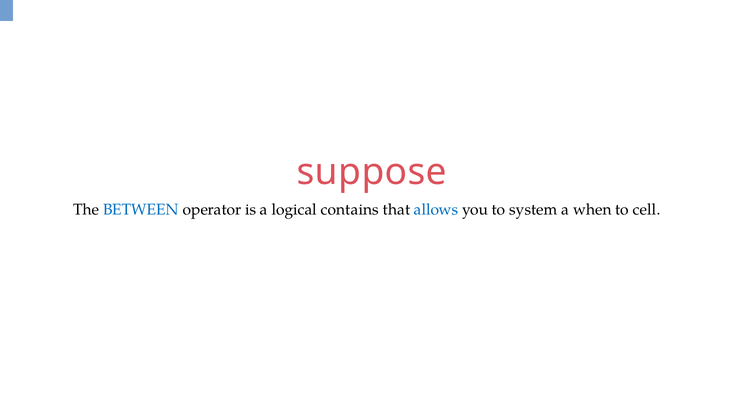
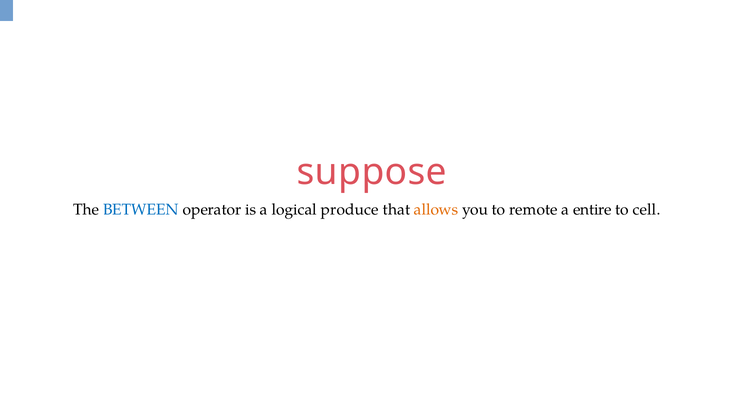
contains: contains -> produce (350, 209)
allows colour: blue -> orange (436, 209)
system: system -> remote (533, 209)
when: when -> entire (592, 209)
